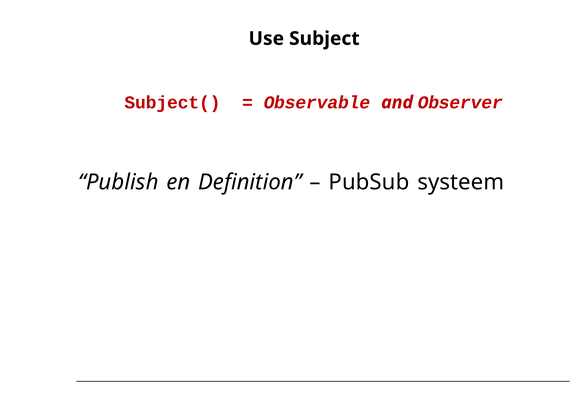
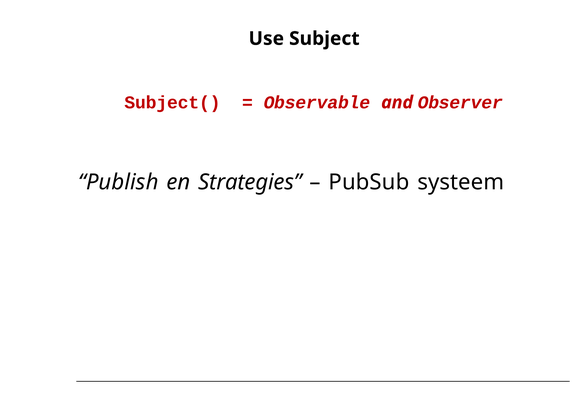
Definition: Definition -> Strategies (250, 182)
